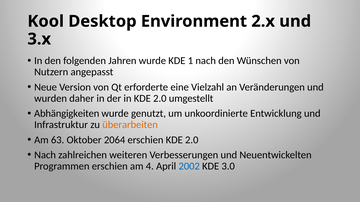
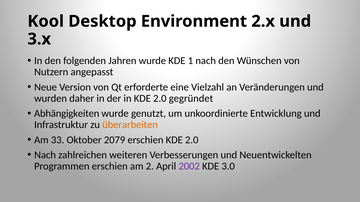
umgestellt: umgestellt -> gegründet (191, 99)
63: 63 -> 33 (58, 140)
2064: 2064 -> 2079 (115, 140)
4: 4 -> 2 (150, 167)
2002 colour: blue -> purple (189, 167)
